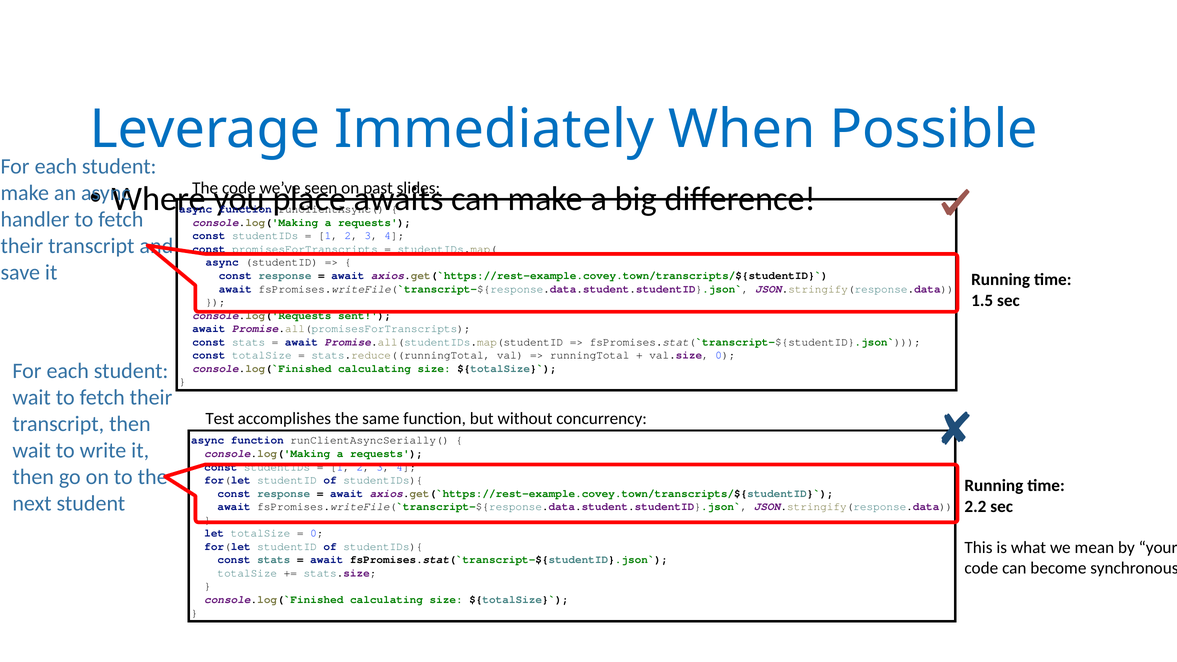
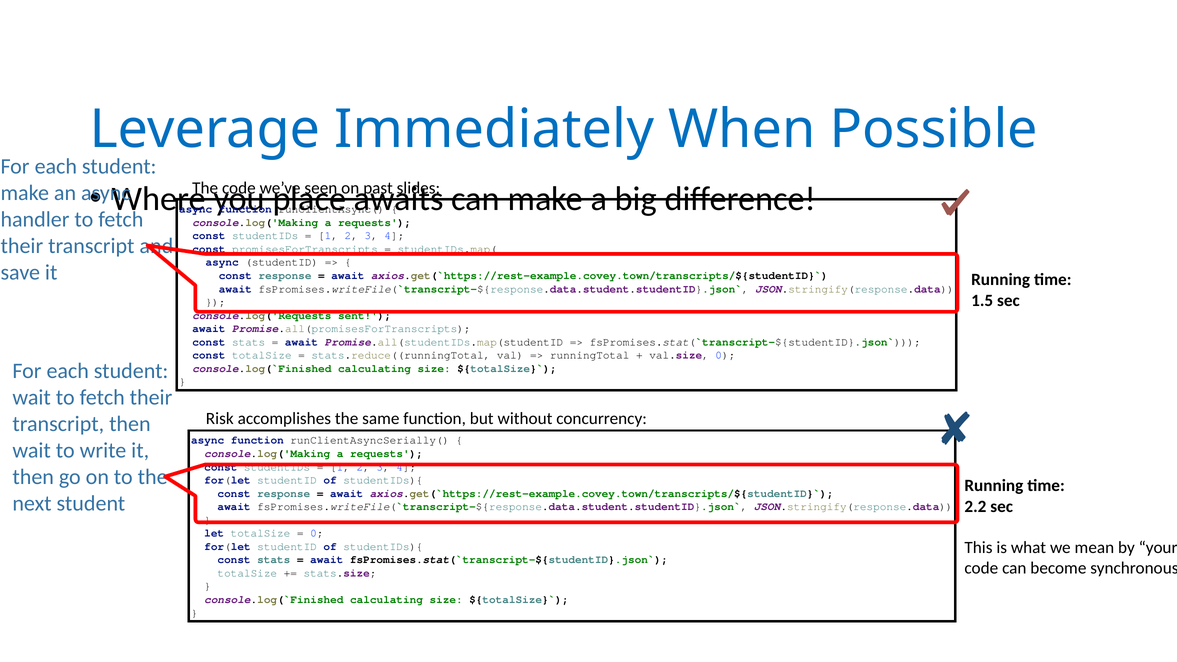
Test: Test -> Risk (220, 419)
